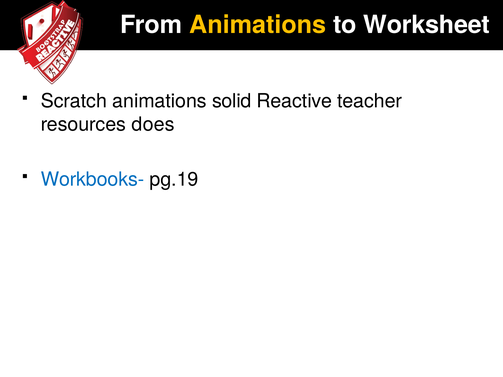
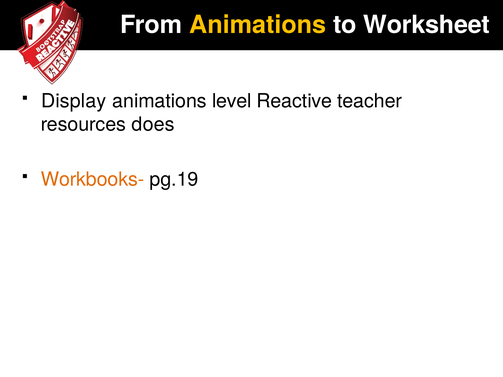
Scratch: Scratch -> Display (74, 101)
solid: solid -> level (232, 101)
Workbooks- colour: blue -> orange (92, 179)
